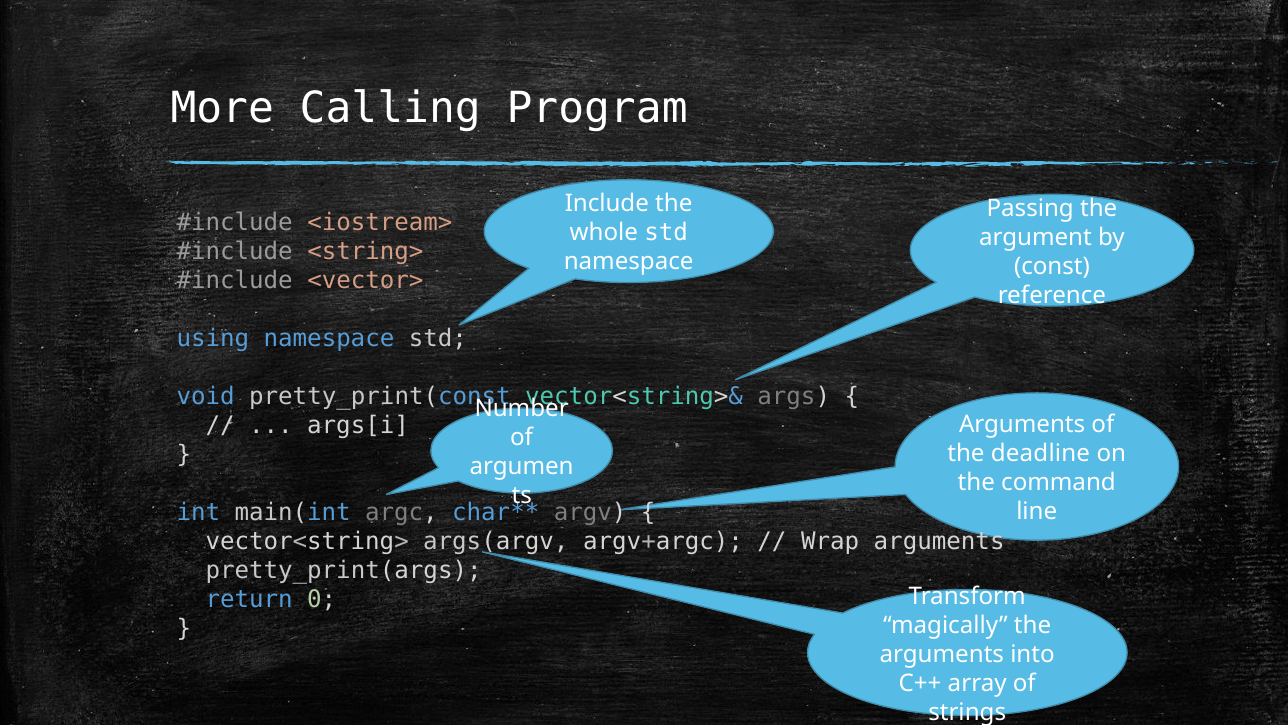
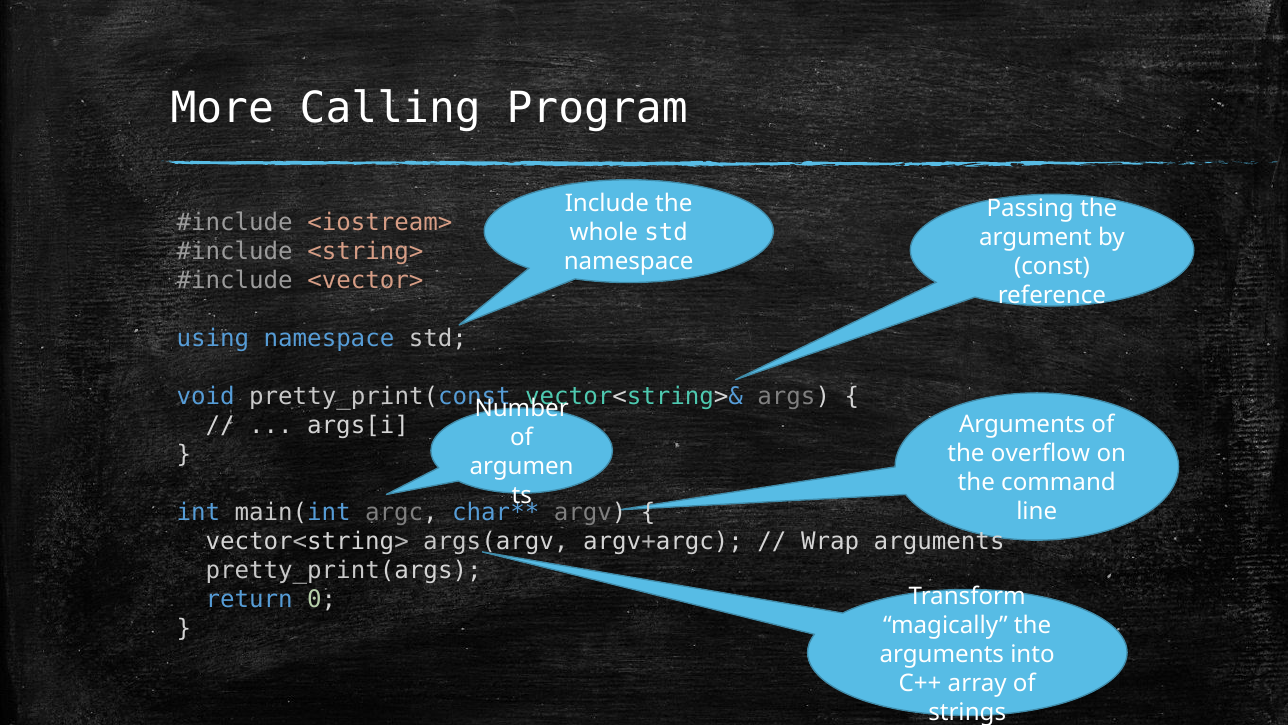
deadline: deadline -> overflow (1041, 454)
